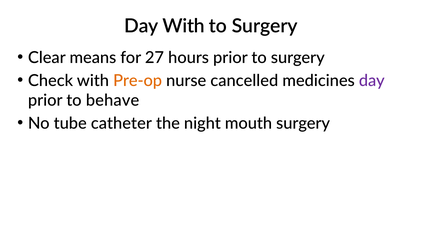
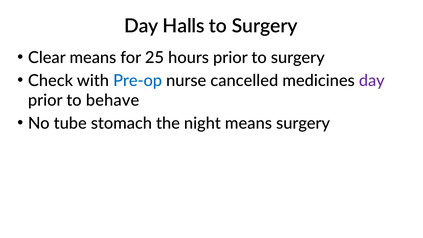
Day With: With -> Halls (184, 26)
27: 27 -> 25 (154, 58)
Pre-op colour: orange -> blue (138, 81)
catheter: catheter -> stomach (121, 123)
night mouth: mouth -> means (248, 123)
